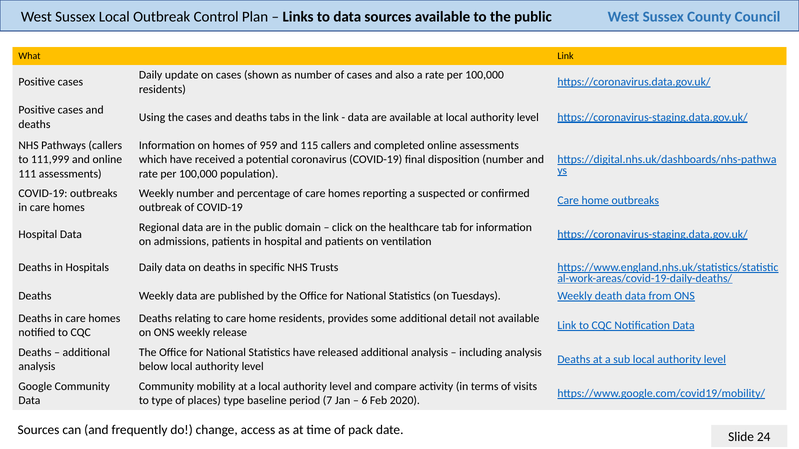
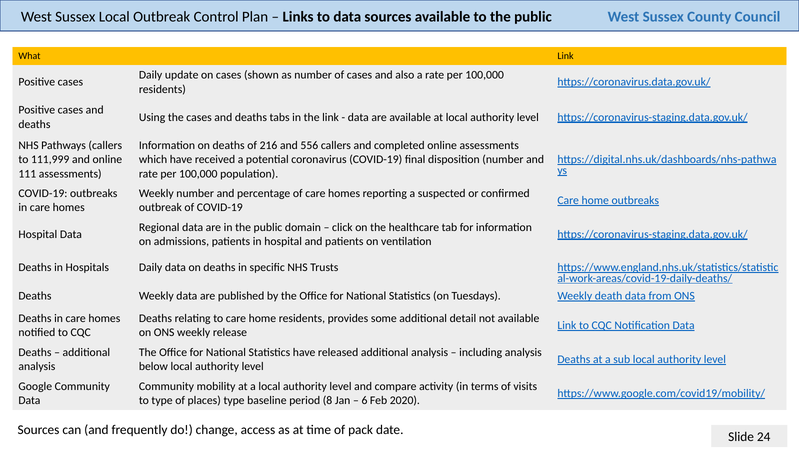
Information on homes: homes -> deaths (229, 146)
959: 959 -> 216 (268, 146)
115: 115 -> 556 (309, 146)
7: 7 -> 8 (328, 401)
